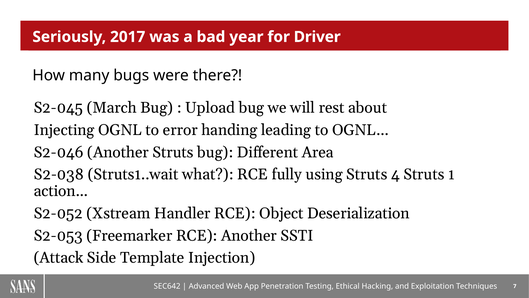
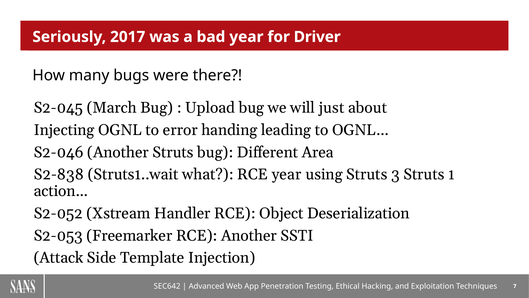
rest: rest -> just (332, 108)
S2-038: S2-038 -> S2-838 (59, 174)
RCE fully: fully -> year (287, 174)
4: 4 -> 3 (395, 174)
